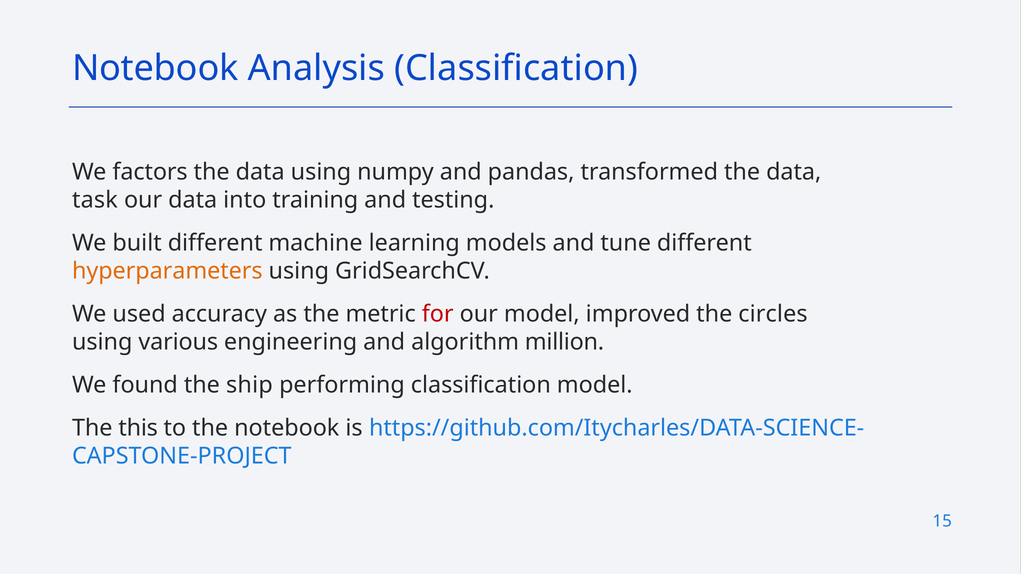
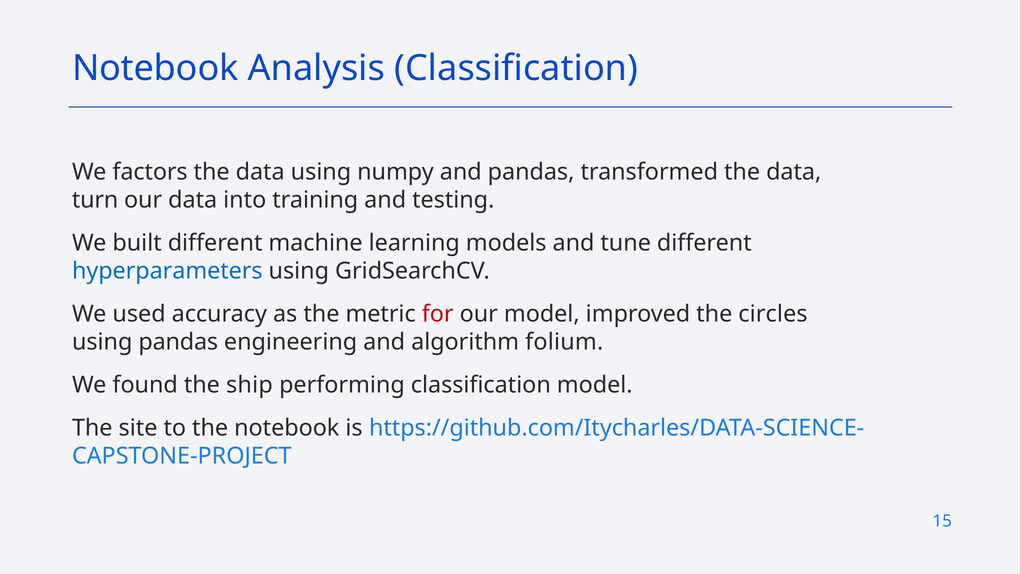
task: task -> turn (95, 200)
hyperparameters colour: orange -> blue (167, 271)
using various: various -> pandas (178, 342)
million: million -> folium (564, 342)
this: this -> site (138, 428)
